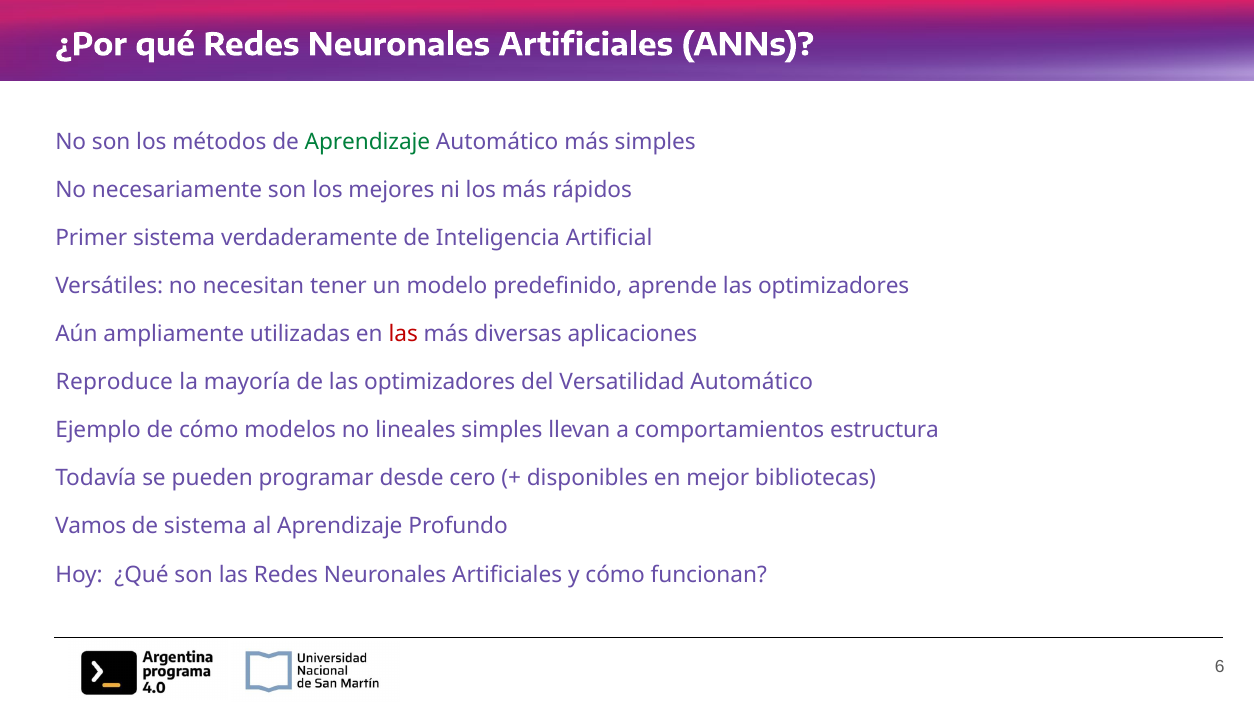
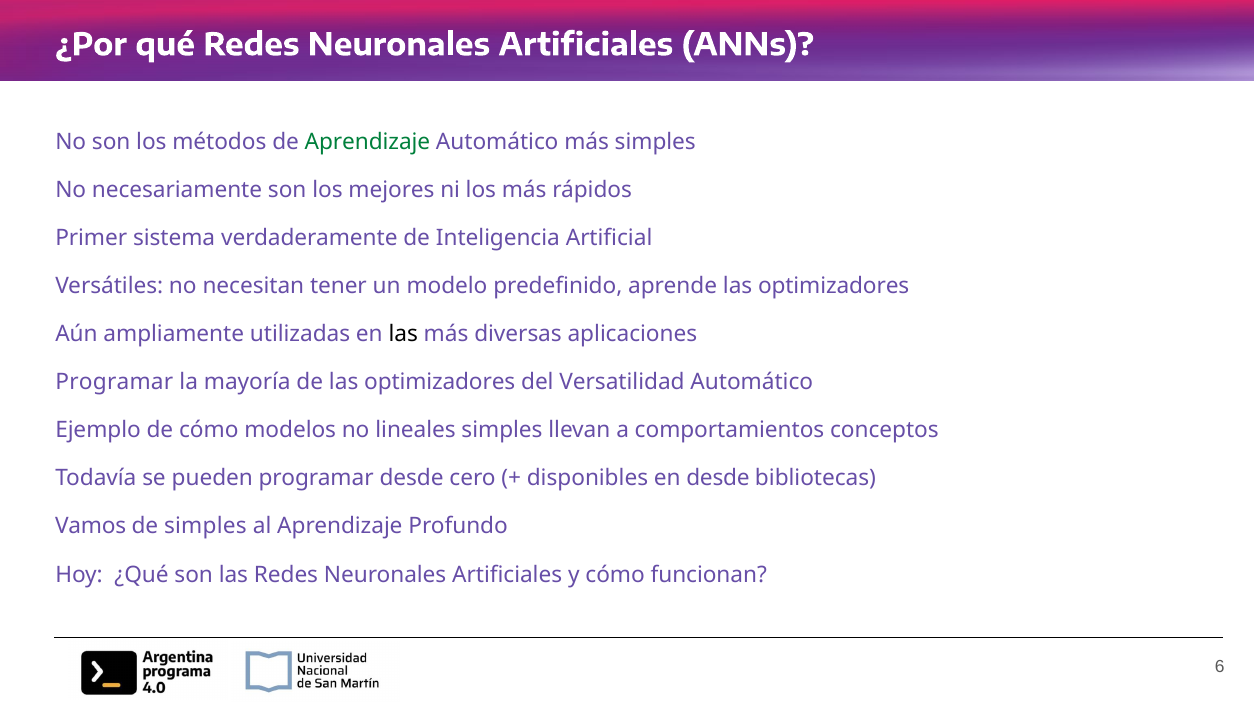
las colour: red -> black (403, 334)
Reproduce: Reproduce -> Programar (114, 383)
estructura: estructura -> conceptos (884, 431)
en mejor: mejor -> desde (718, 479)
de sistema: sistema -> simples (205, 527)
